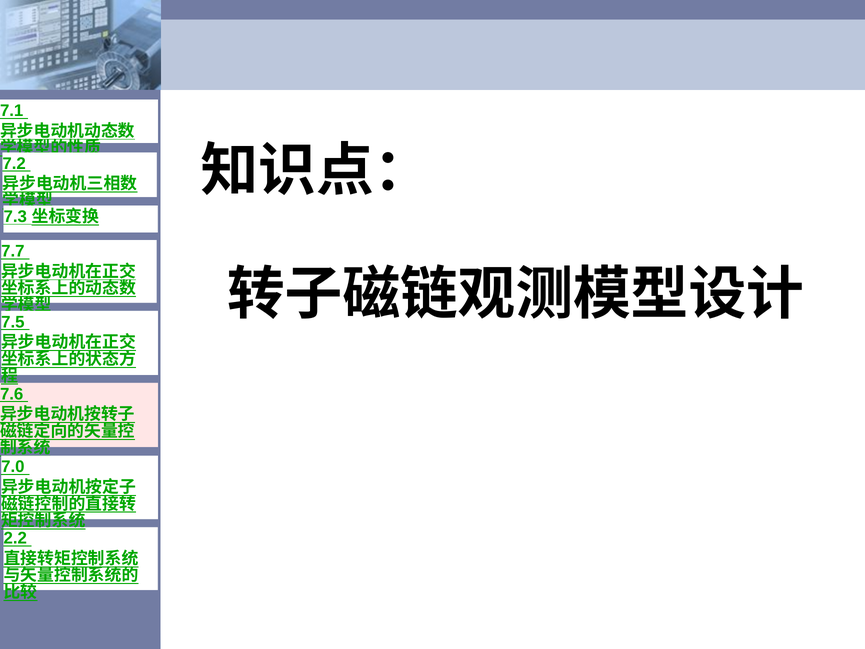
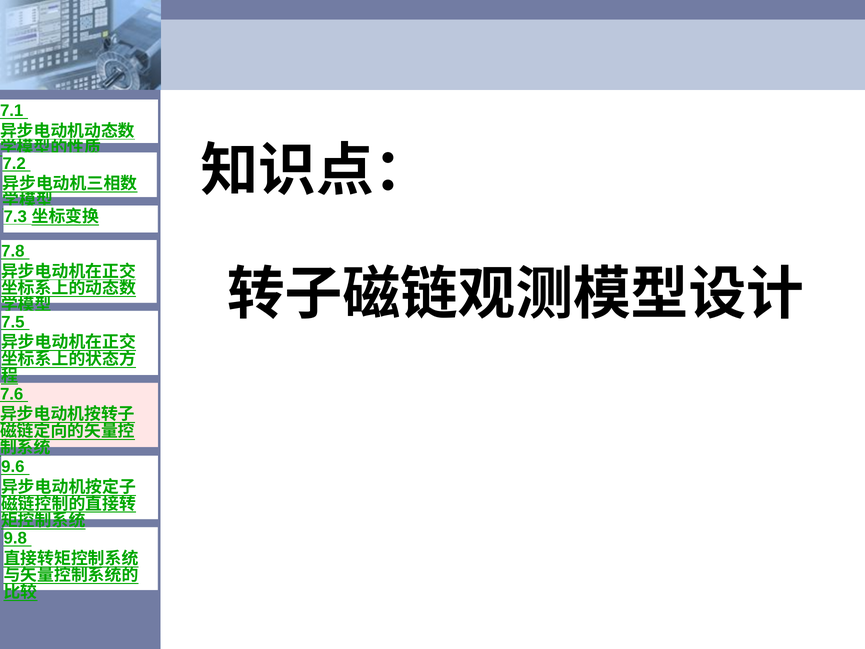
7.7: 7.7 -> 7.8 (13, 251)
7.0: 7.0 -> 9.6 (13, 467)
2.2: 2.2 -> 9.8 (15, 538)
